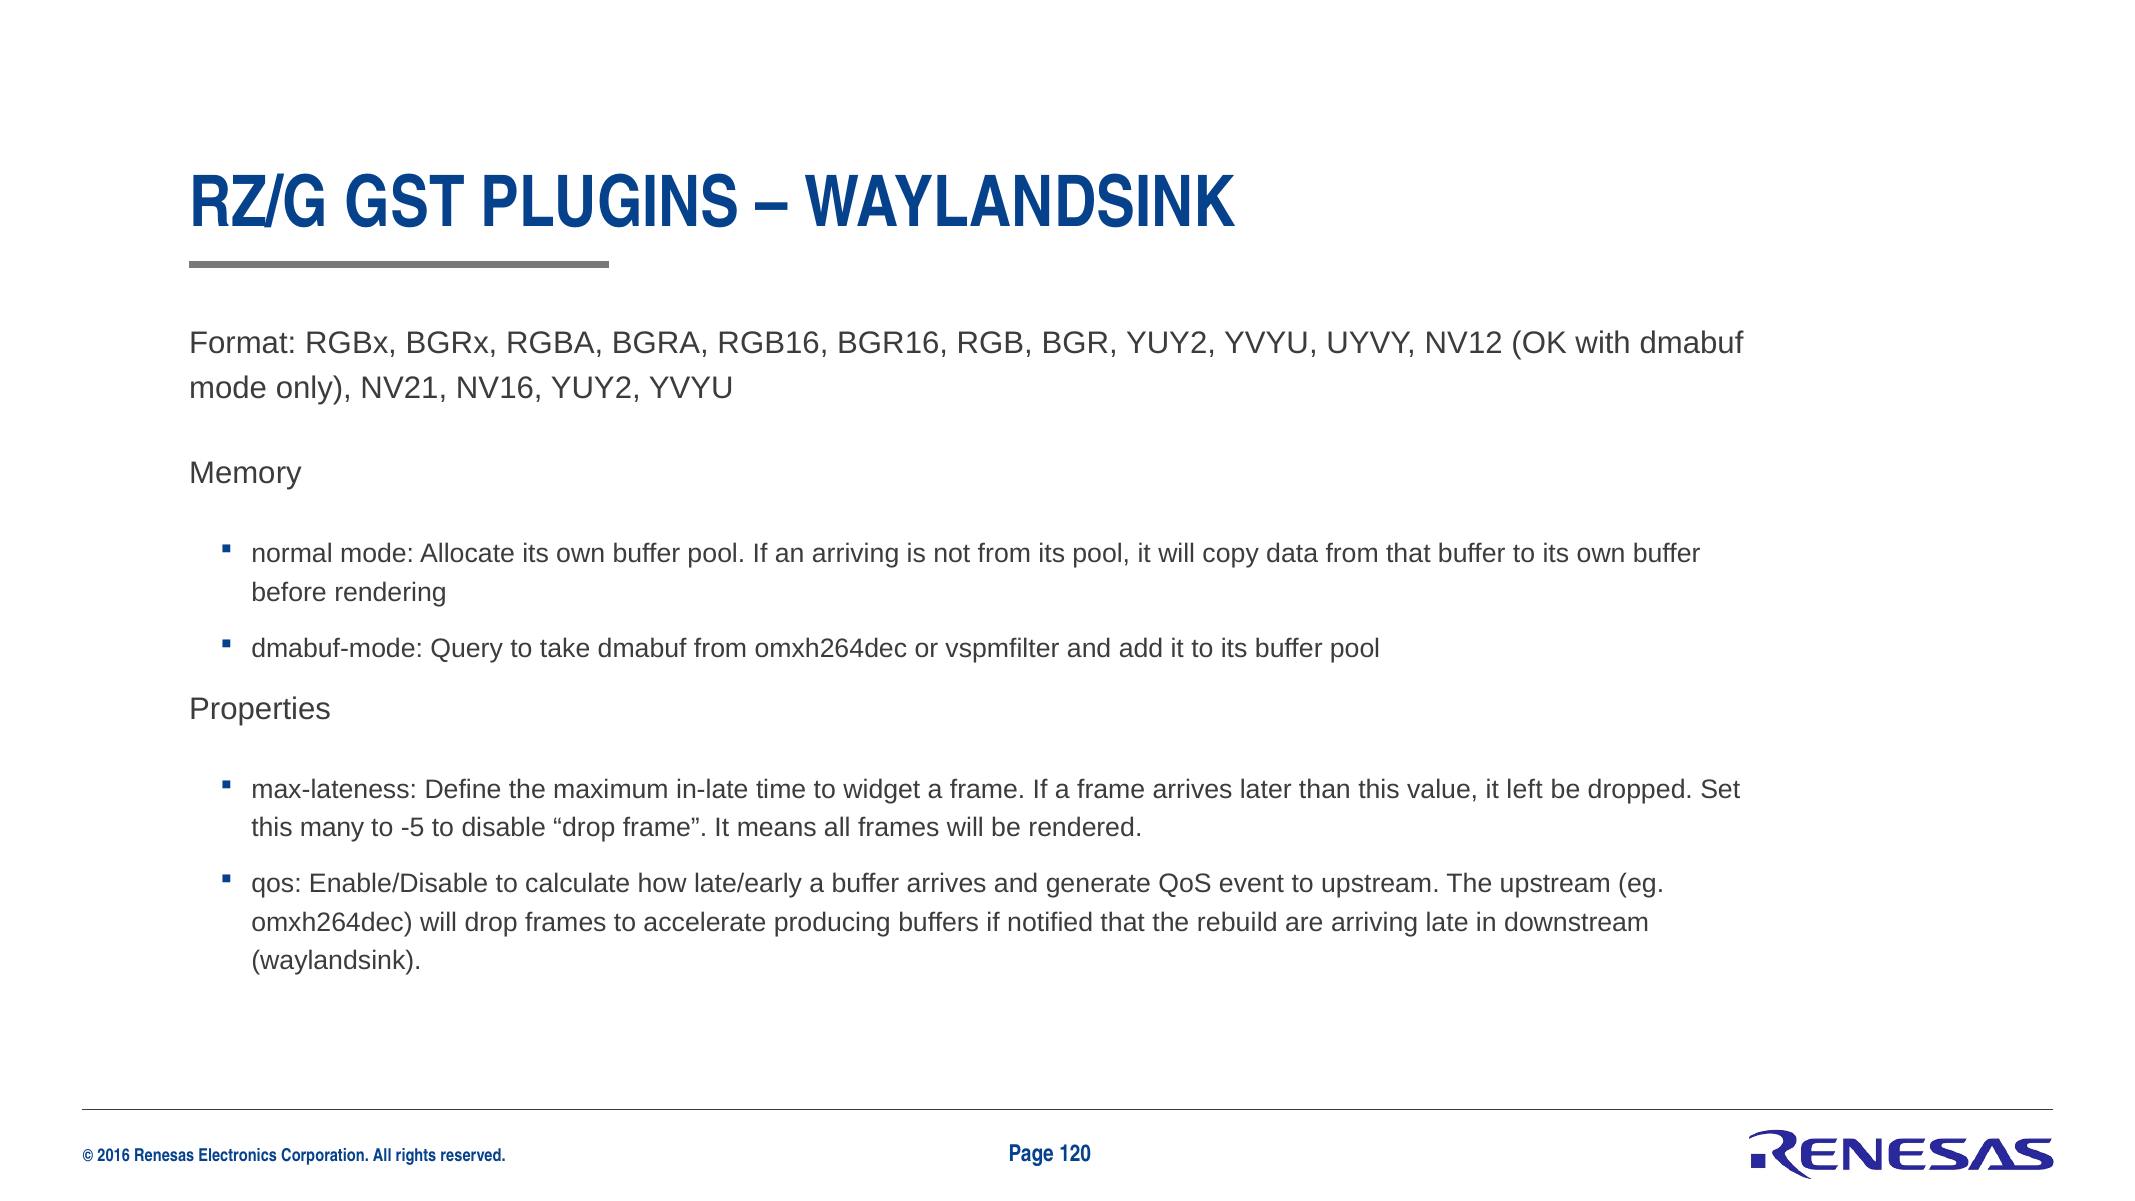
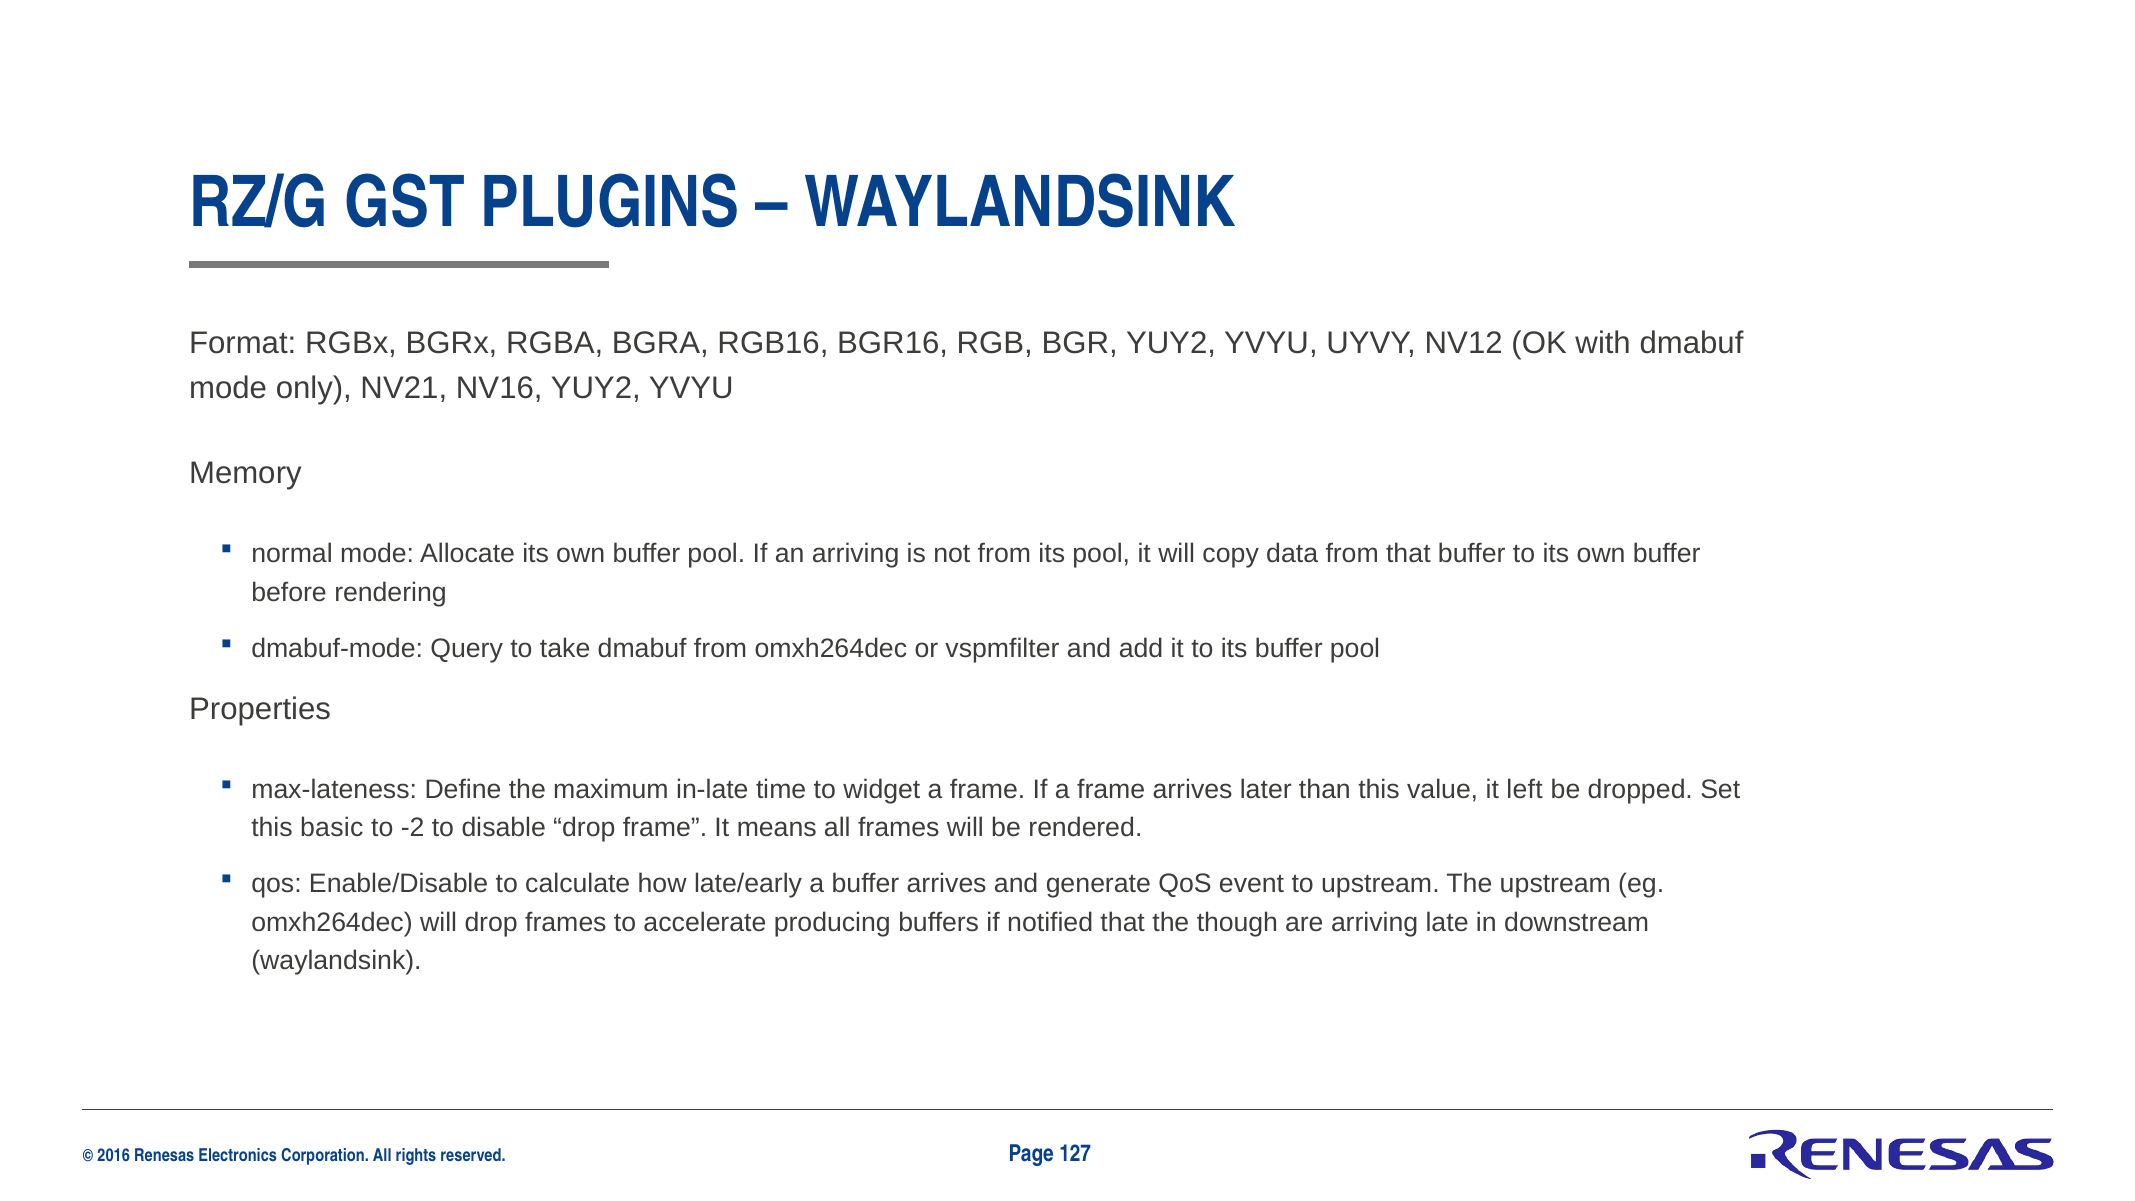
many: many -> basic (332, 828)
-5: -5 -> -2 (413, 828)
rebuild: rebuild -> though (1237, 922)
120: 120 -> 127 (1075, 1153)
